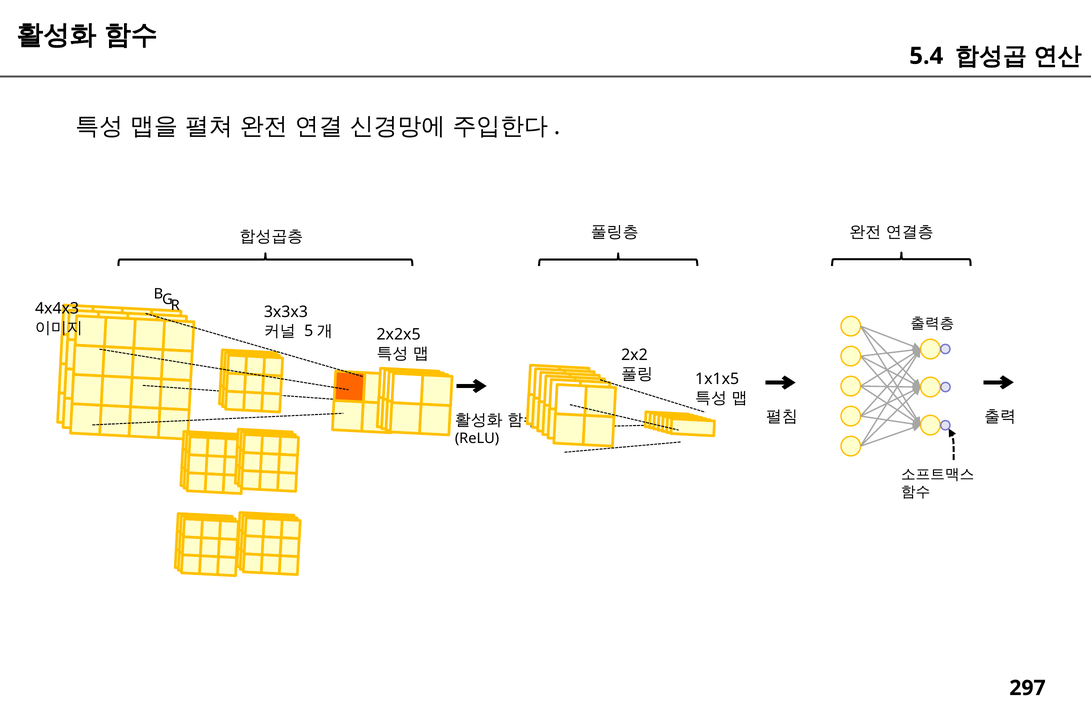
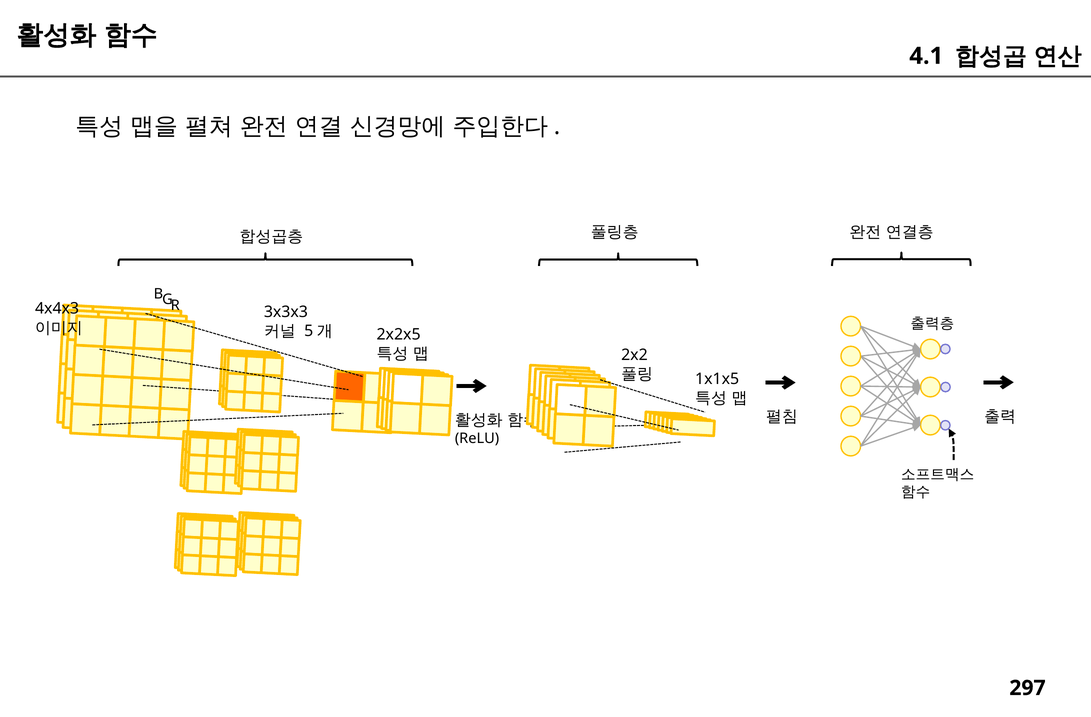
5.4: 5.4 -> 4.1 (926, 56)
